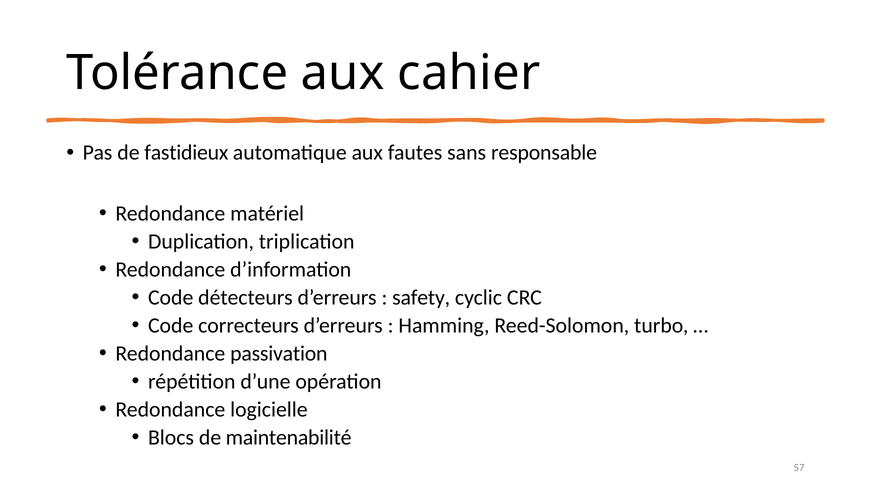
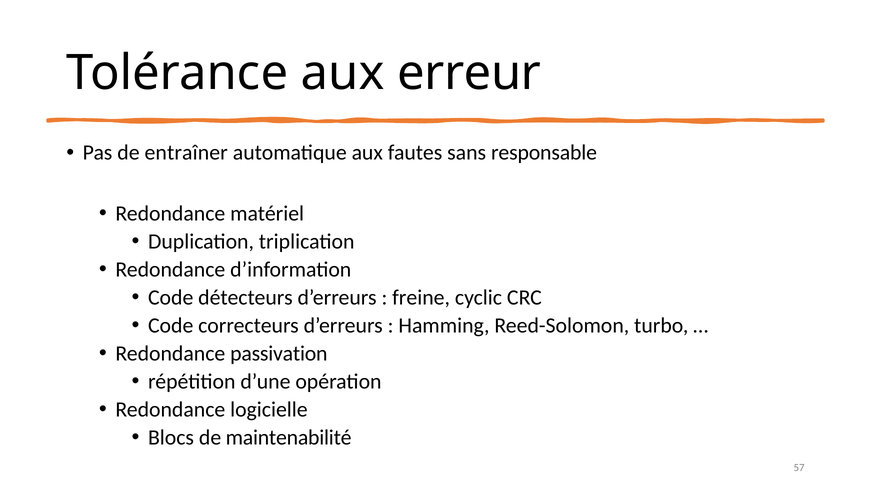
cahier: cahier -> erreur (469, 73)
fastidieux: fastidieux -> entraîner (186, 153)
safety: safety -> freine (421, 297)
